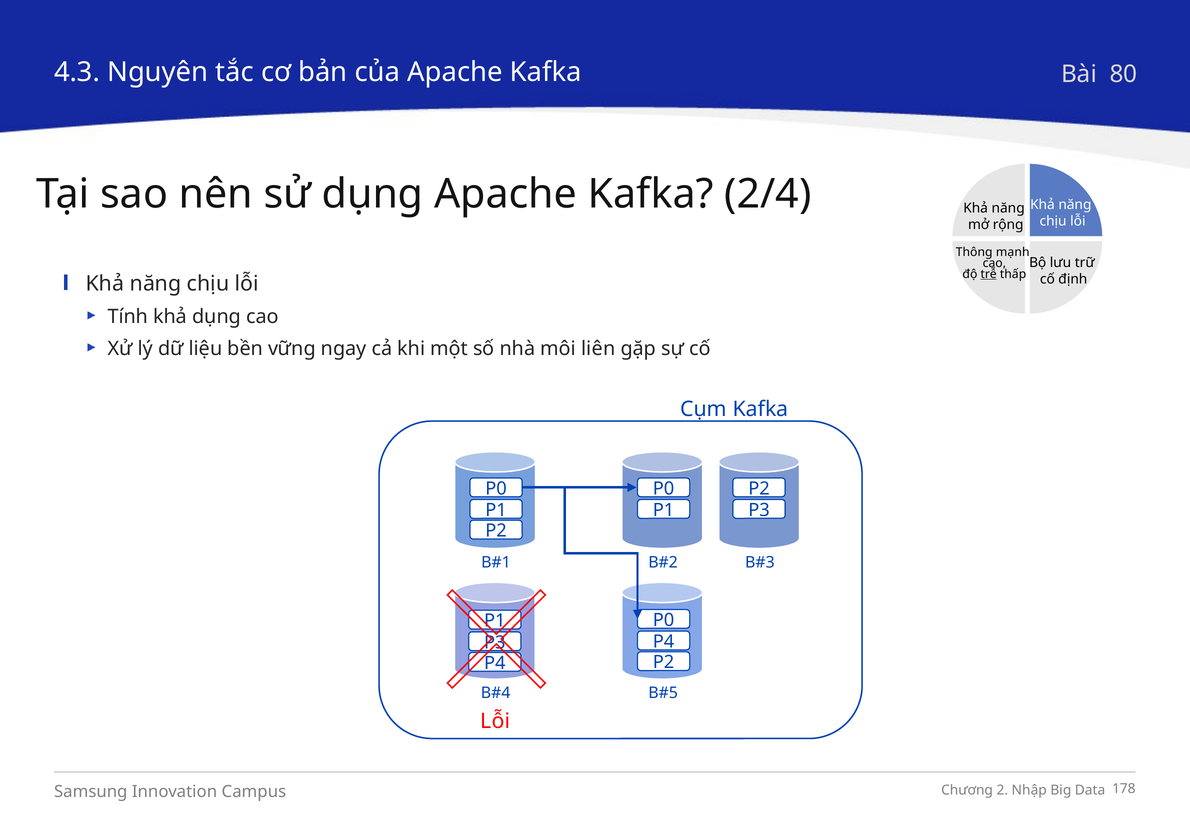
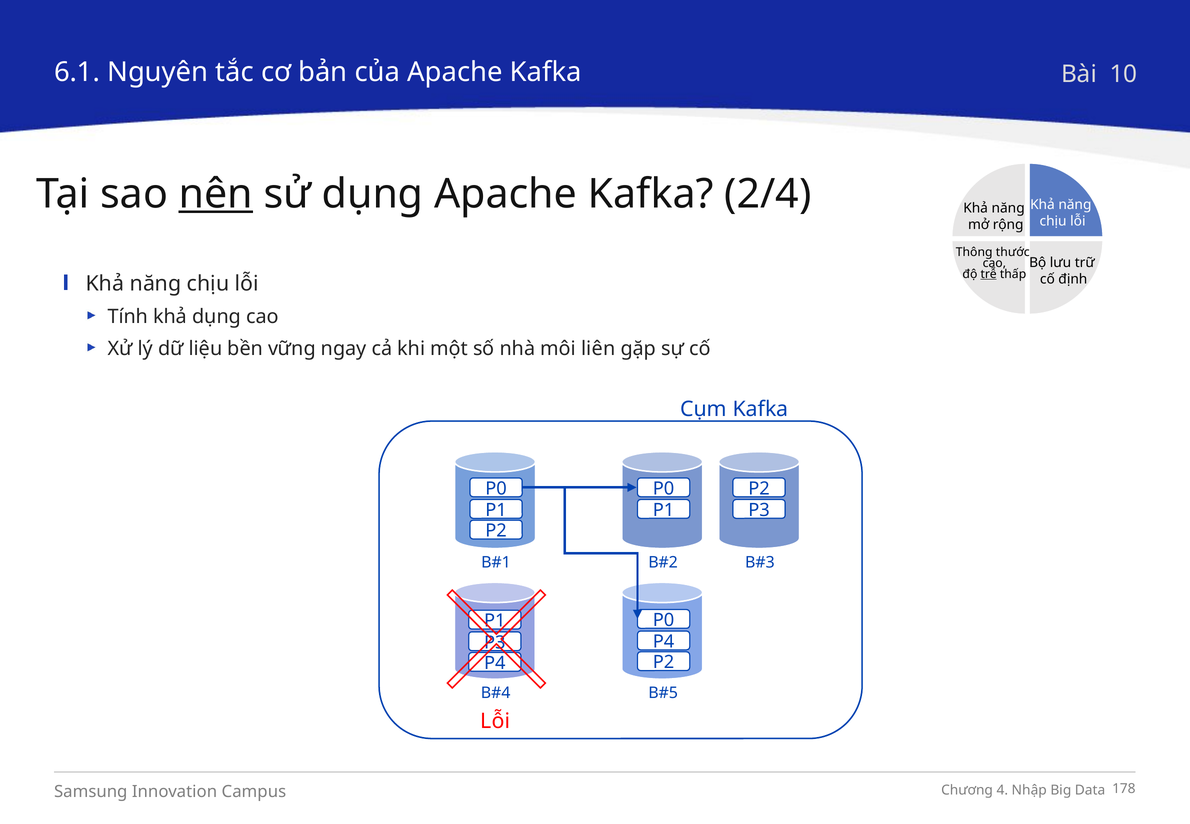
4.3: 4.3 -> 6.1 (77, 72)
80: 80 -> 10 (1124, 74)
nên underline: none -> present (216, 194)
mạnh: mạnh -> thước (1013, 252)
2: 2 -> 4 (1002, 790)
